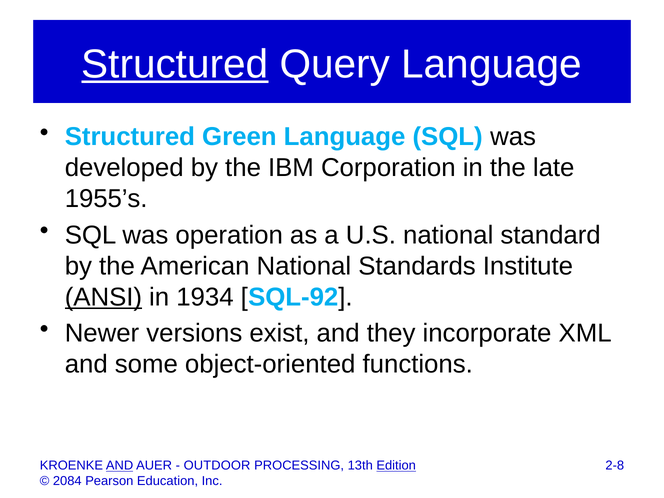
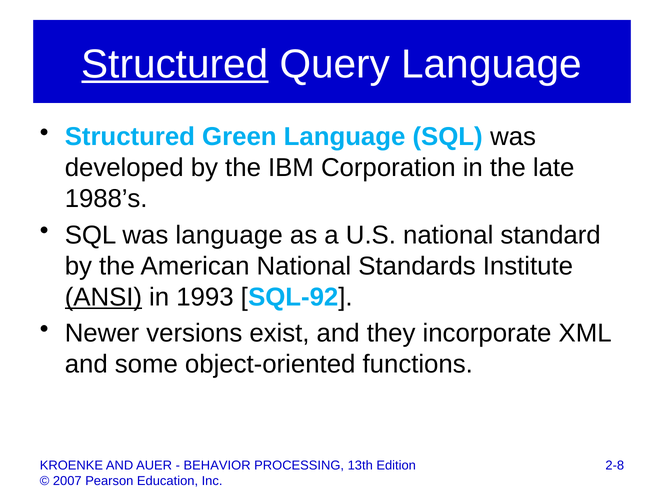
1955’s: 1955’s -> 1988’s (106, 199)
was operation: operation -> language (229, 235)
1934: 1934 -> 1993 (205, 297)
AND underline: present -> none (120, 466)
OUTDOOR: OUTDOOR -> BEHAVIOR (217, 466)
Edition underline: present -> none (396, 466)
2084: 2084 -> 2007 (67, 481)
